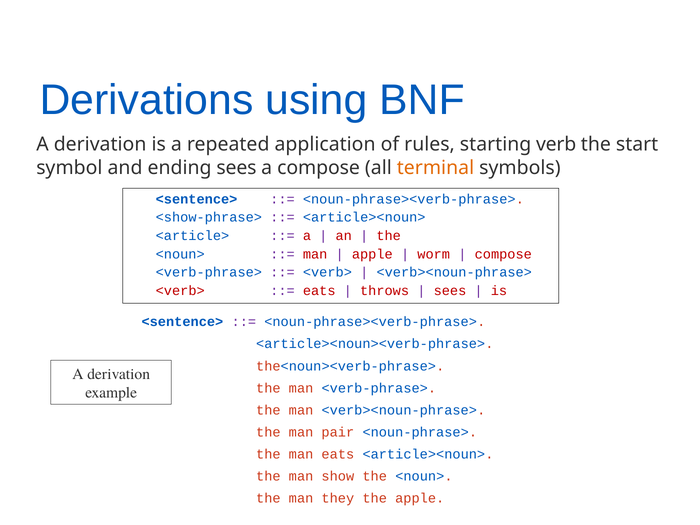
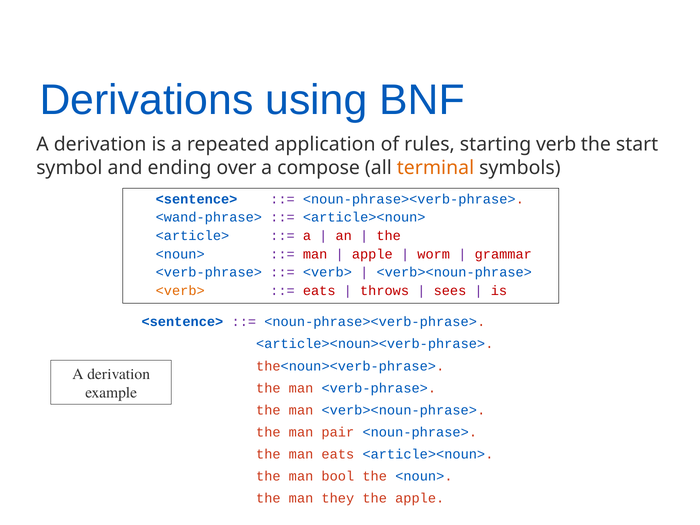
ending sees: sees -> over (236, 168)
<show-phrase>: <show-phrase> -> <wand-phrase> (209, 217)
compose: compose -> grammar (503, 254)
<verb> colour: red -> orange (180, 291)
show: show -> bool (338, 476)
